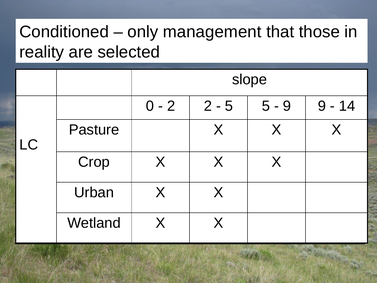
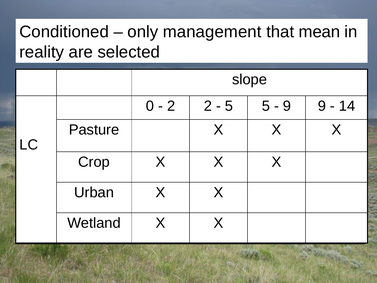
those: those -> mean (319, 32)
